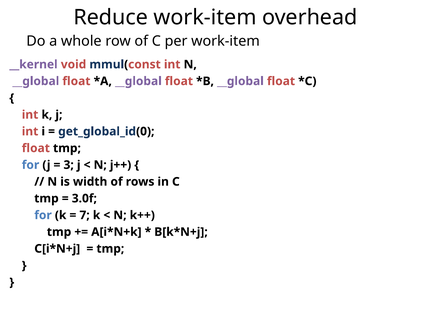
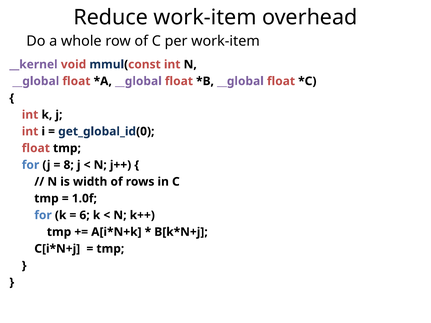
3: 3 -> 8 (69, 165)
3.0f: 3.0f -> 1.0f (84, 199)
7: 7 -> 6 (85, 215)
